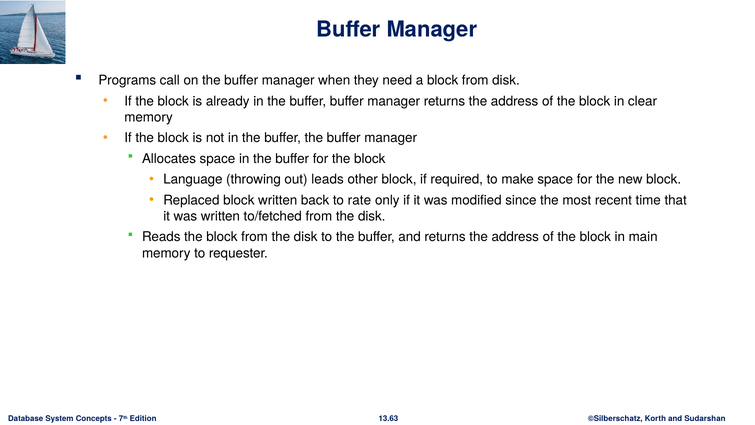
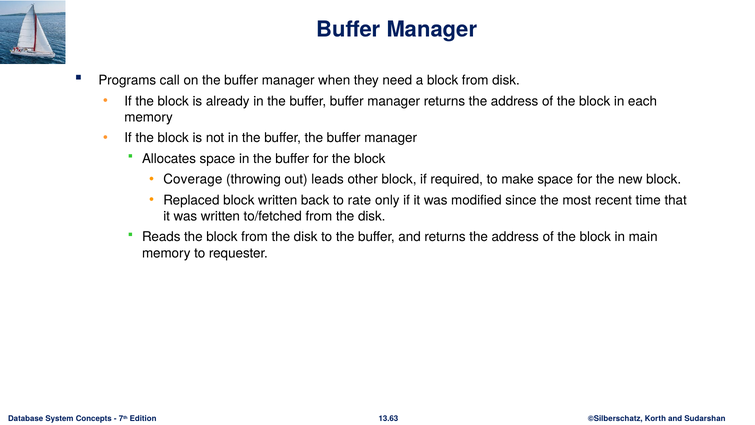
clear: clear -> each (642, 101)
Language: Language -> Coverage (193, 179)
